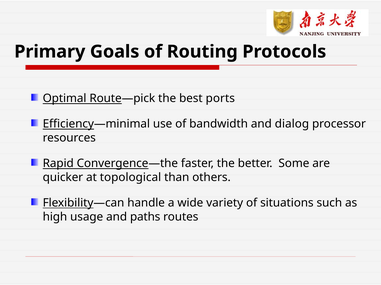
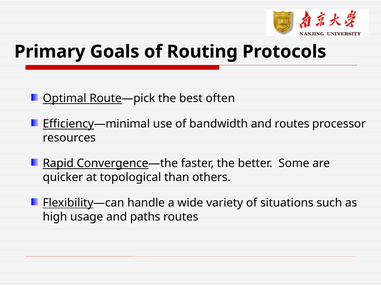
ports: ports -> often (220, 99)
and dialog: dialog -> routes (292, 124)
